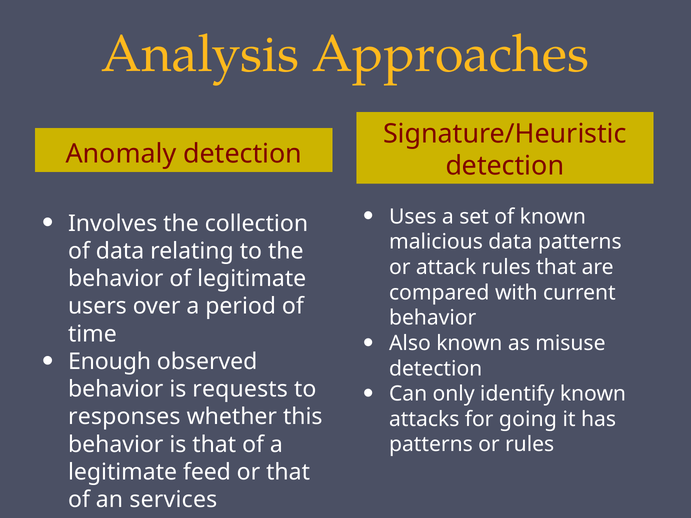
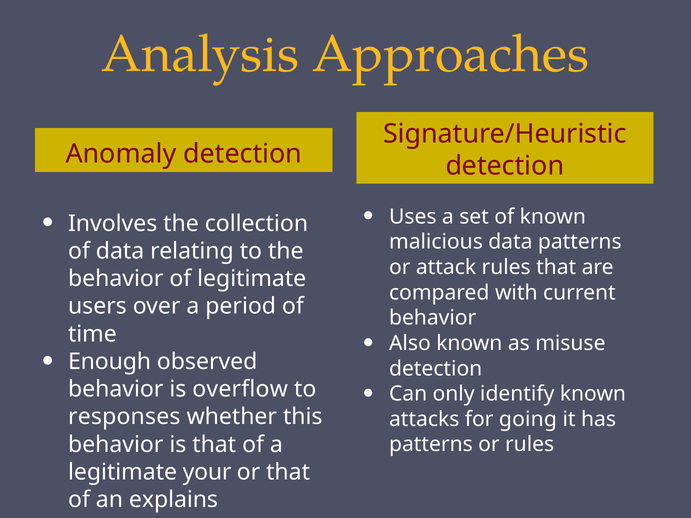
requests: requests -> overflow (240, 389)
feed: feed -> your (207, 472)
services: services -> explains (173, 500)
